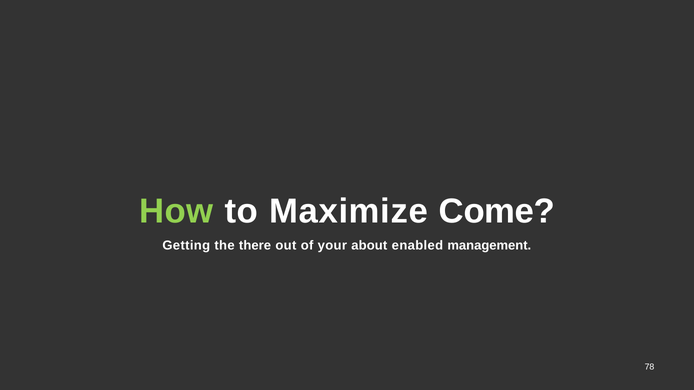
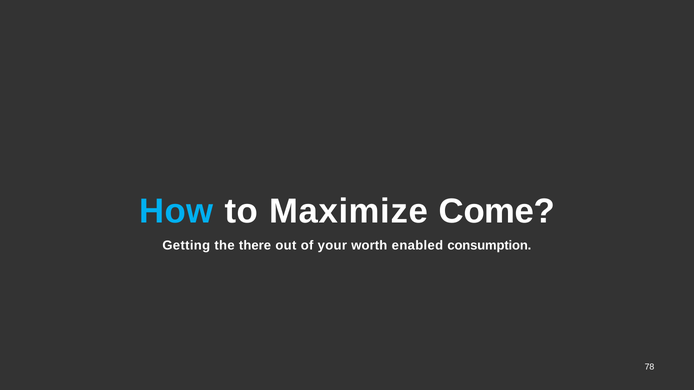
How colour: light green -> light blue (176, 211)
about: about -> worth (369, 246)
management: management -> consumption (489, 246)
